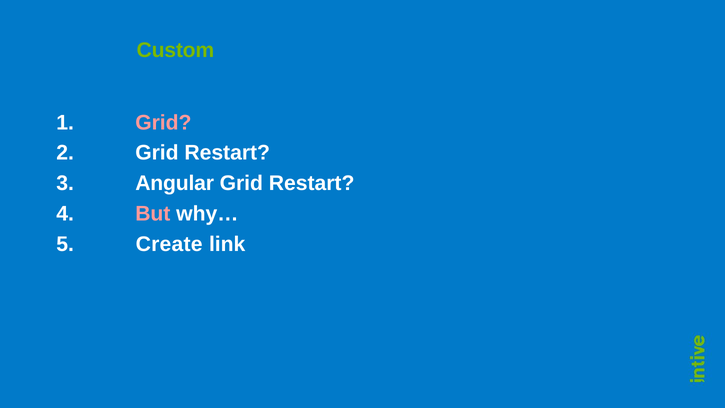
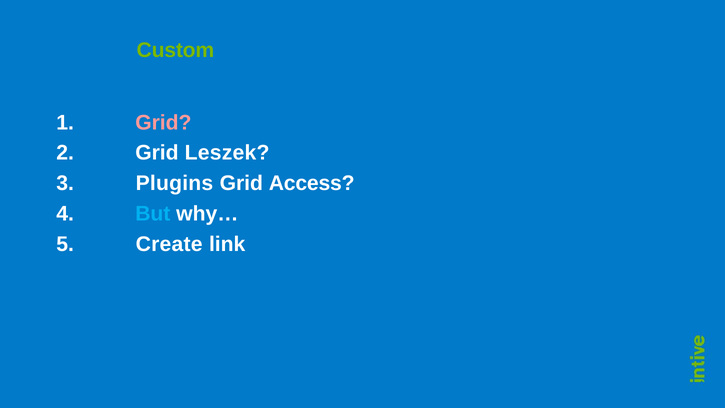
Restart: Restart -> Leszek (227, 153)
Angular: Angular -> Plugins (174, 183)
Restart: Restart -> Access (312, 183)
But colour: pink -> light blue (153, 214)
